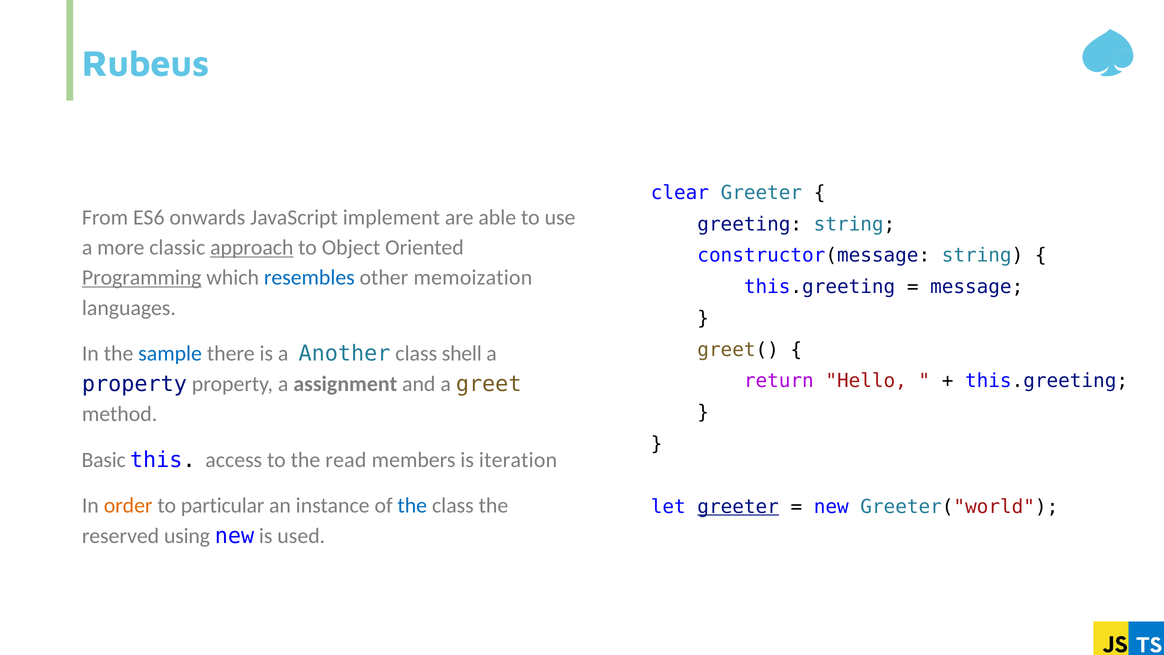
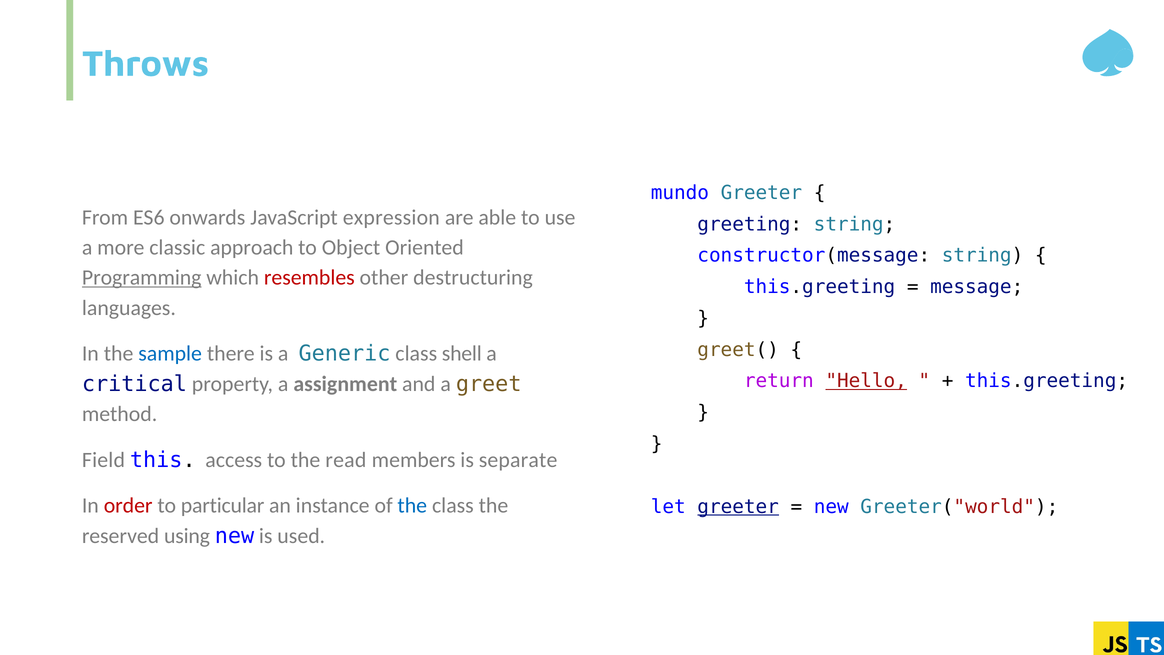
Rubeus: Rubeus -> Throws (146, 64)
clear: clear -> mundo (680, 193)
implement: implement -> expression (391, 217)
approach underline: present -> none (252, 247)
resembles colour: blue -> red (309, 278)
memoization: memoization -> destructuring (473, 278)
Another: Another -> Generic (345, 354)
Hello underline: none -> present (866, 381)
property: property -> critical (134, 384)
Basic: Basic -> Field (103, 460)
iteration: iteration -> separate (518, 460)
order colour: orange -> red (128, 506)
